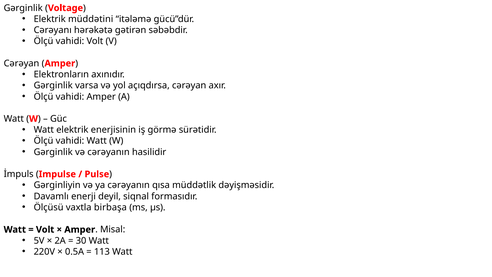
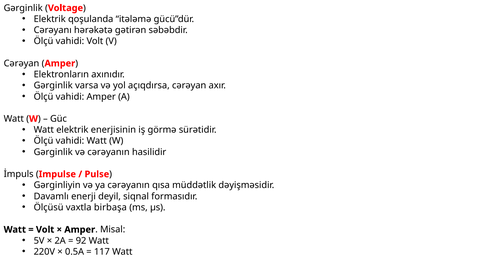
müddətini: müddətini -> qoşulanda (91, 19)
30: 30 -> 92 (81, 240)
113: 113 -> 117 (102, 252)
